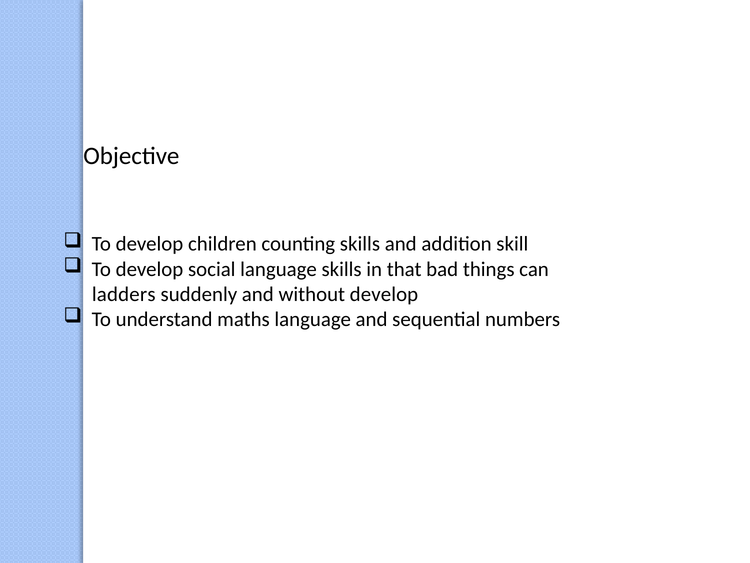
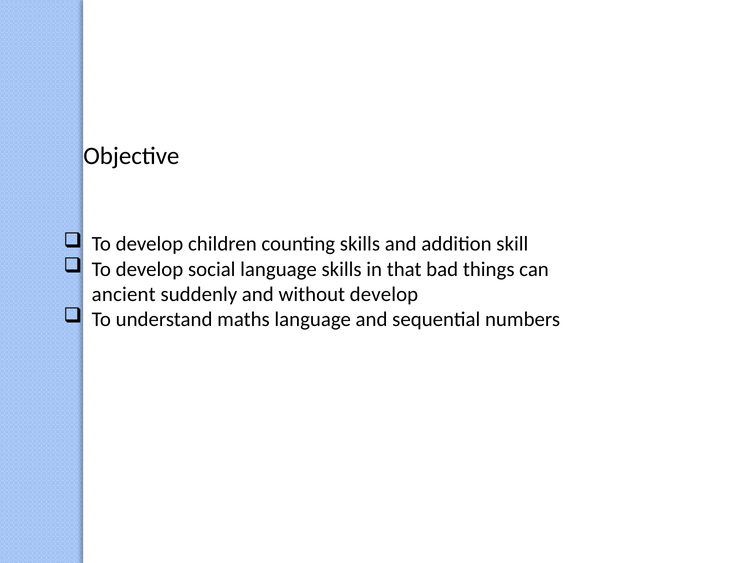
ladders: ladders -> ancient (124, 294)
